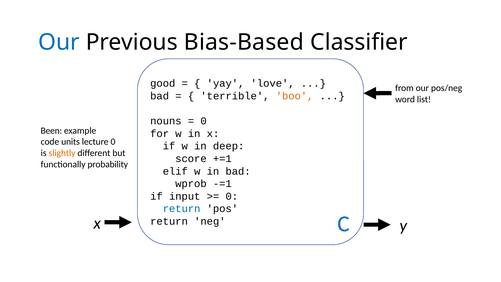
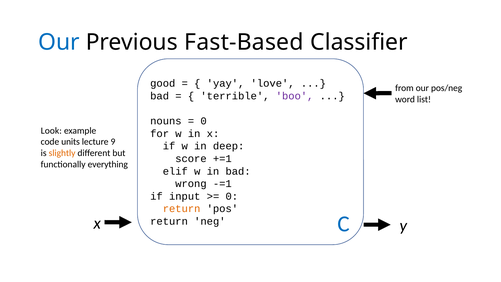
Bias-Based: Bias-Based -> Fast-Based (244, 42)
boo colour: orange -> purple (295, 96)
Been: Been -> Look (51, 130)
lecture 0: 0 -> 9 (113, 142)
probability: probability -> everything (108, 164)
wprob: wprob -> wrong (191, 184)
return colour: blue -> orange (182, 209)
